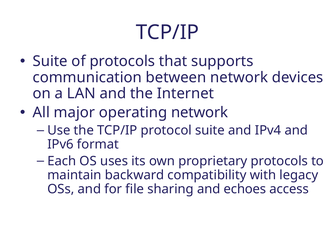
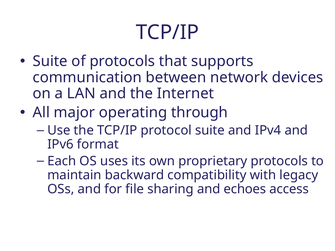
operating network: network -> through (199, 113)
